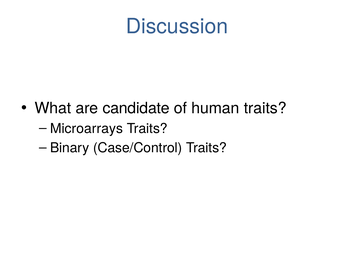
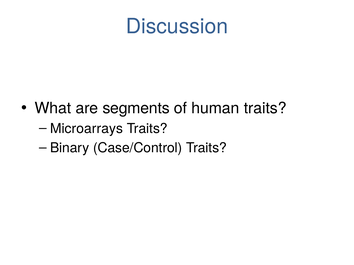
candidate: candidate -> segments (136, 108)
